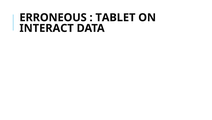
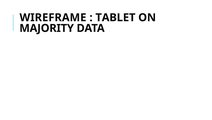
ERRONEOUS: ERRONEOUS -> WIREFRAME (53, 17)
INTERACT: INTERACT -> MAJORITY (47, 28)
